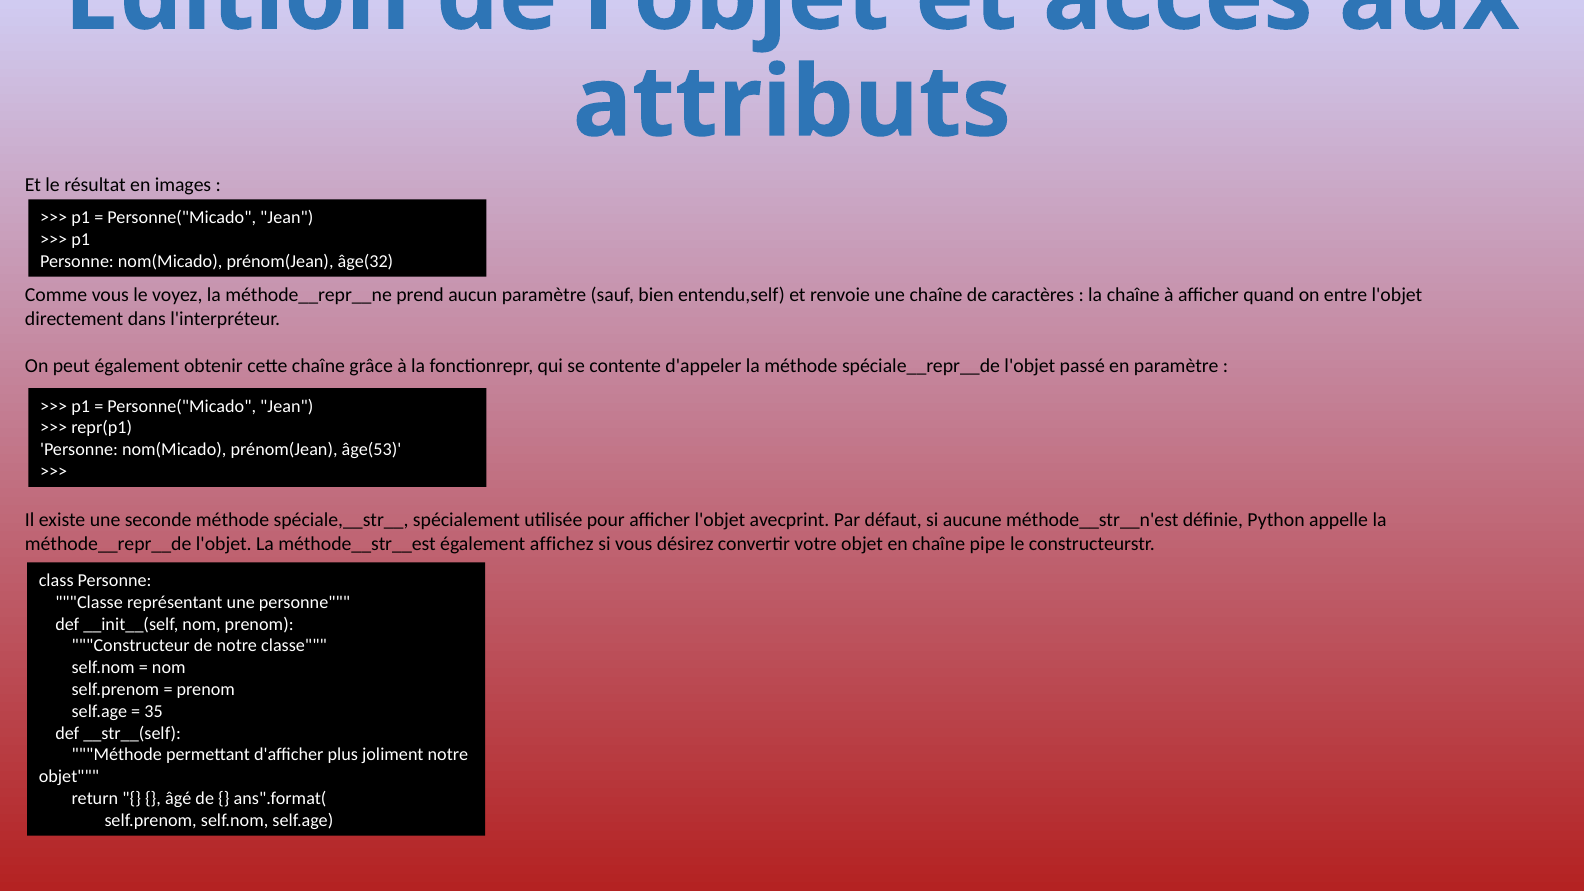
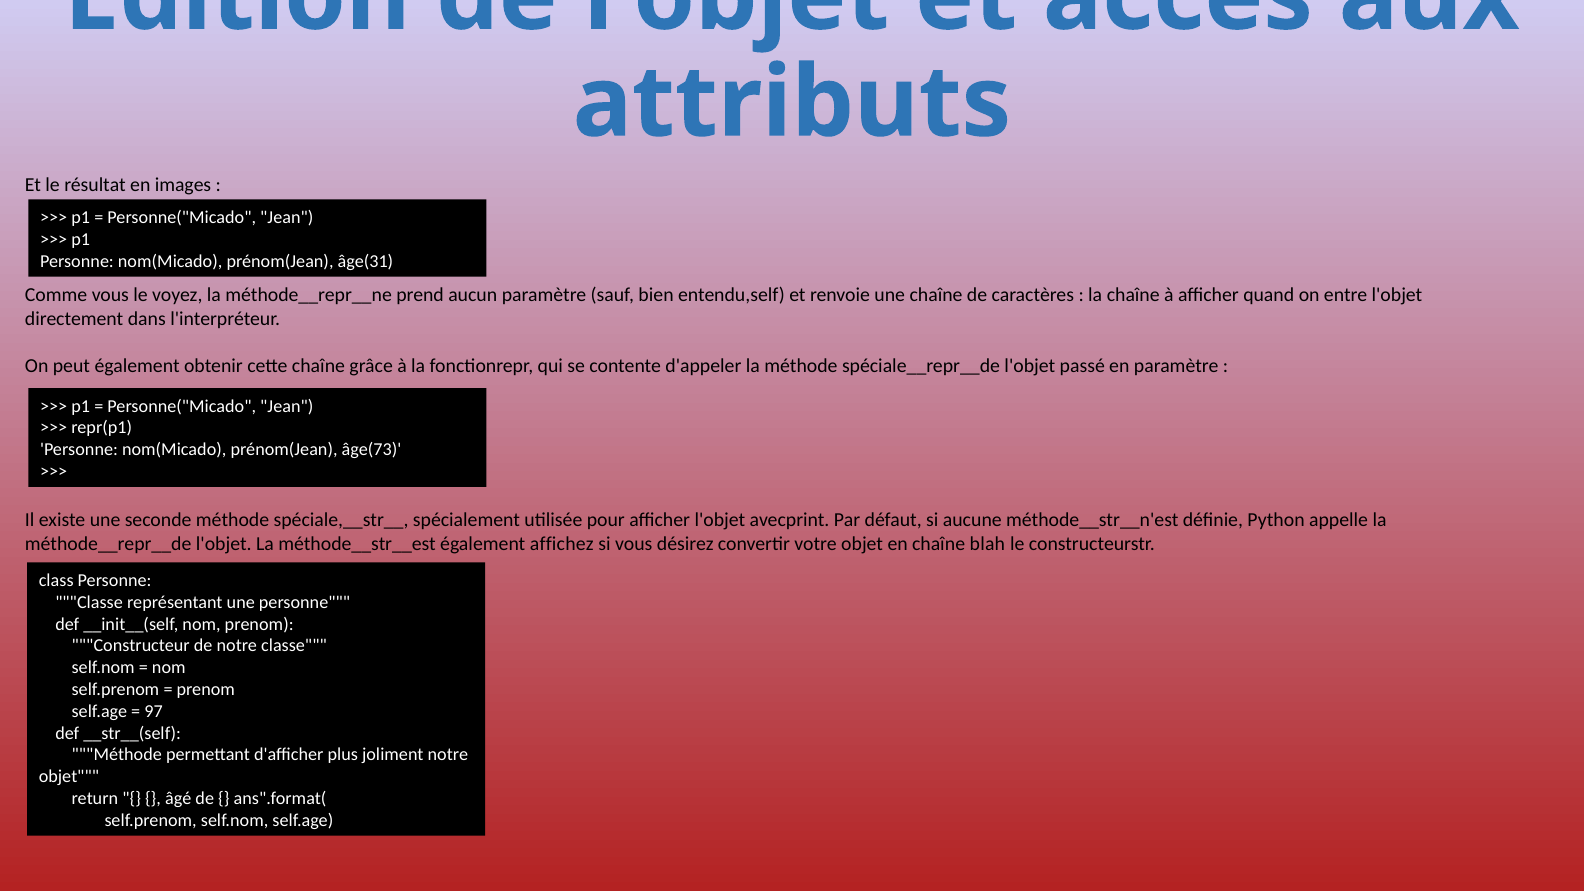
âge(32: âge(32 -> âge(31 (365, 261)
âge(53: âge(53 -> âge(73 (372, 450)
pipe: pipe -> blah (987, 544)
35: 35 -> 97 (154, 711)
